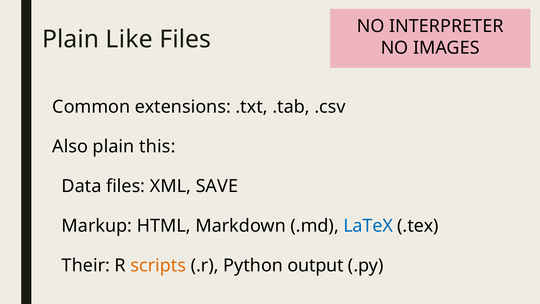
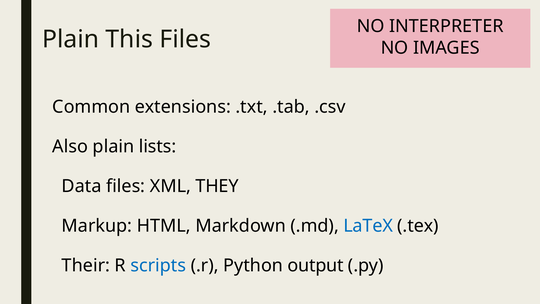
Like: Like -> This (129, 39)
this: this -> lists (158, 147)
SAVE: SAVE -> THEY (217, 186)
scripts colour: orange -> blue (158, 265)
